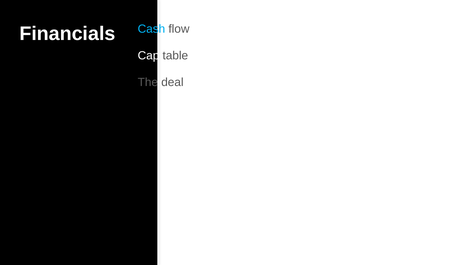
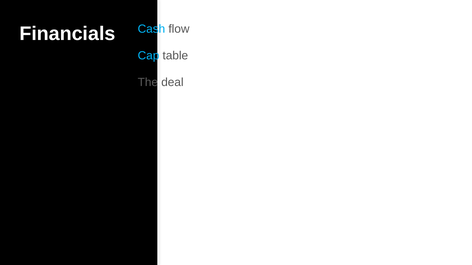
Cap colour: white -> light blue (149, 56)
